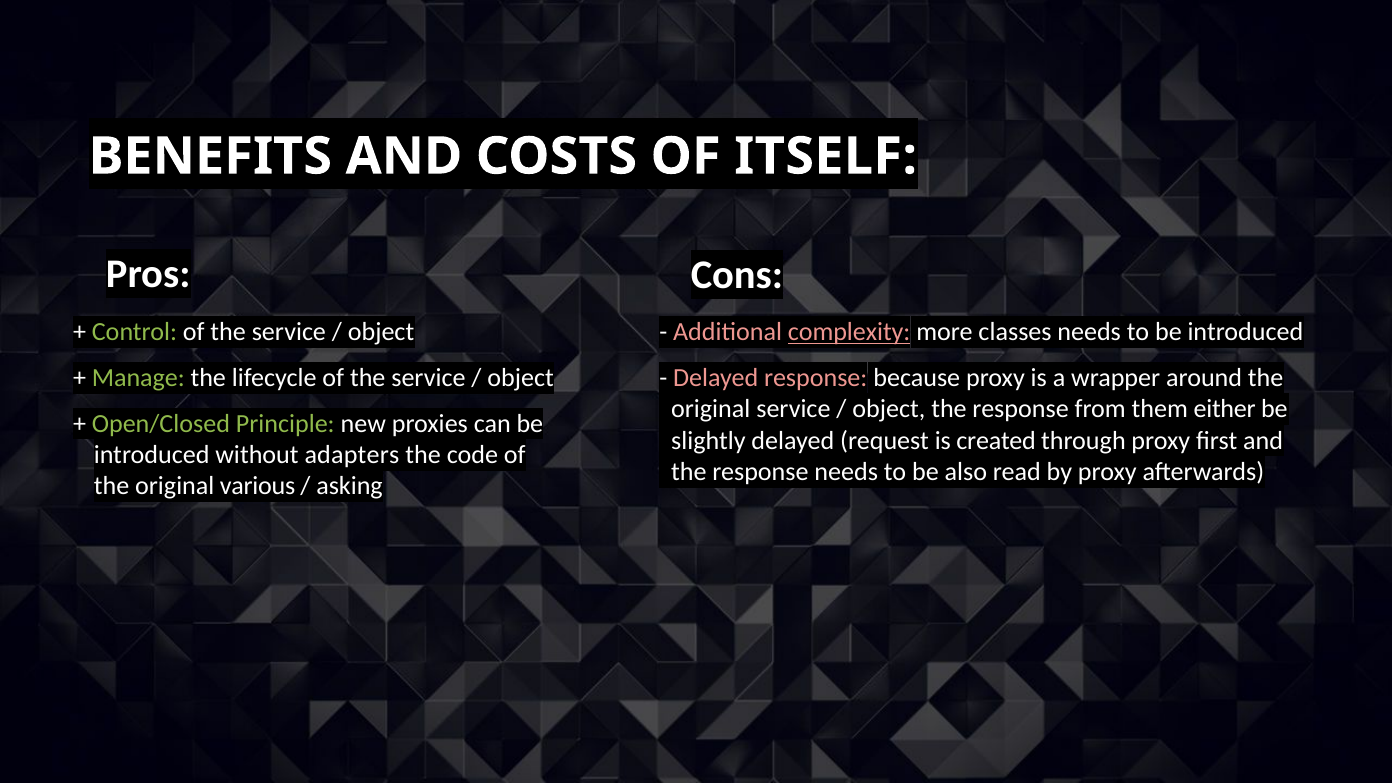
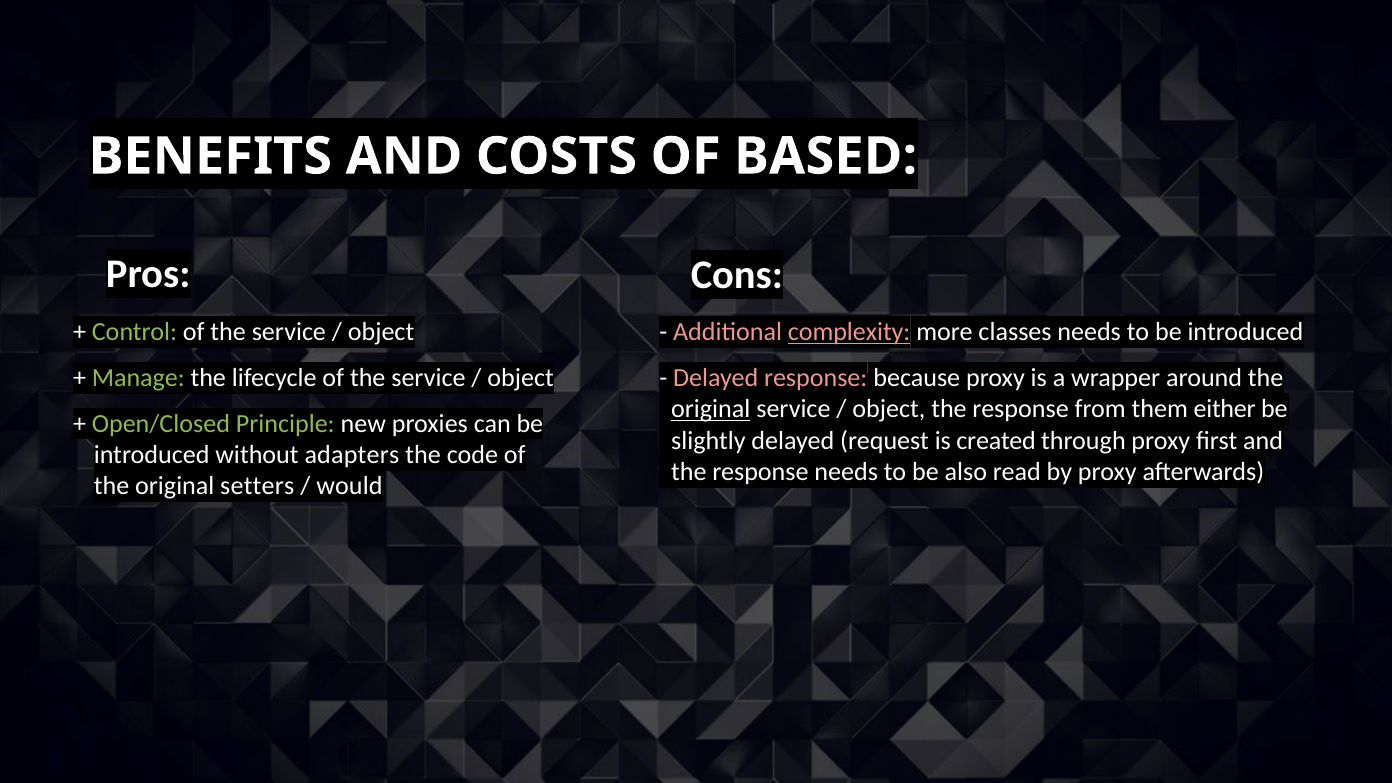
ITSELF: ITSELF -> BASED (826, 156)
original underline: none -> present (711, 409)
various: various -> setters (257, 486)
asking: asking -> would (349, 486)
